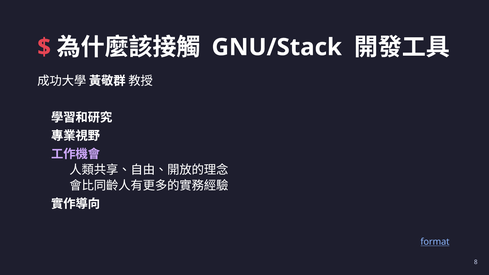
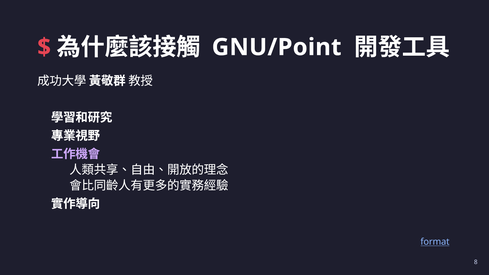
GNU/Stack: GNU/Stack -> GNU/Point (277, 47)
